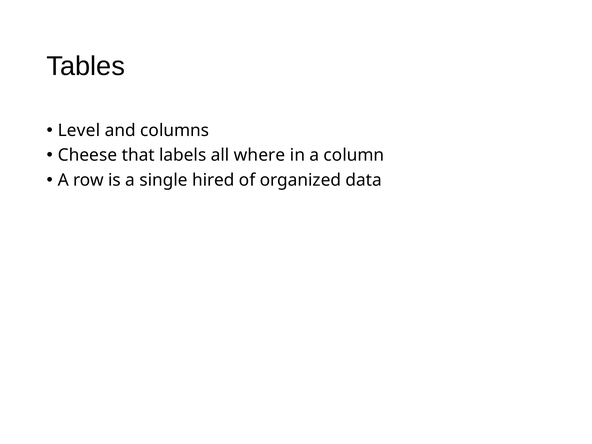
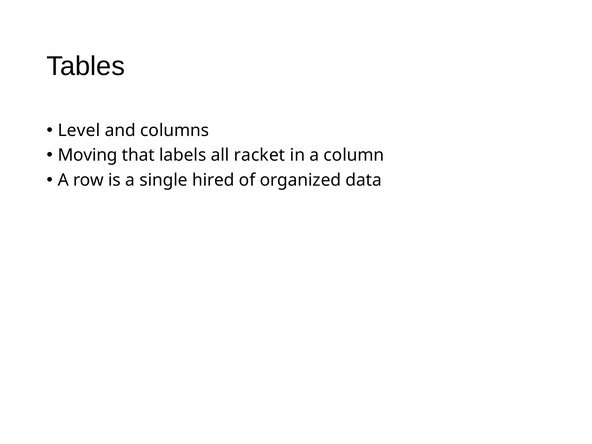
Cheese: Cheese -> Moving (88, 155)
where: where -> racket (260, 155)
